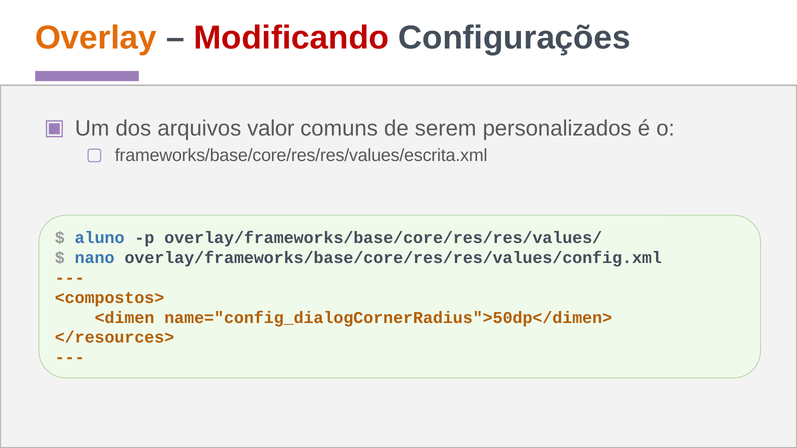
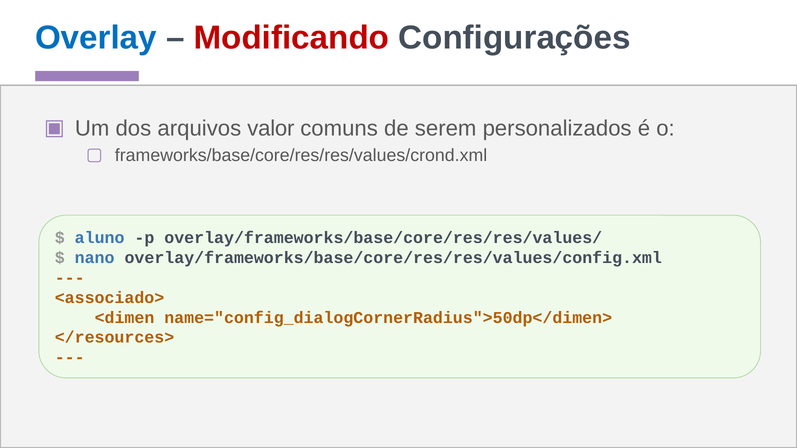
Overlay colour: orange -> blue (96, 38)
frameworks/base/core/res/res/values/escrita.xml: frameworks/base/core/res/res/values/escrita.xml -> frameworks/base/core/res/res/values/crond.xml (301, 156)
<compostos>: <compostos> -> <associado> (110, 298)
